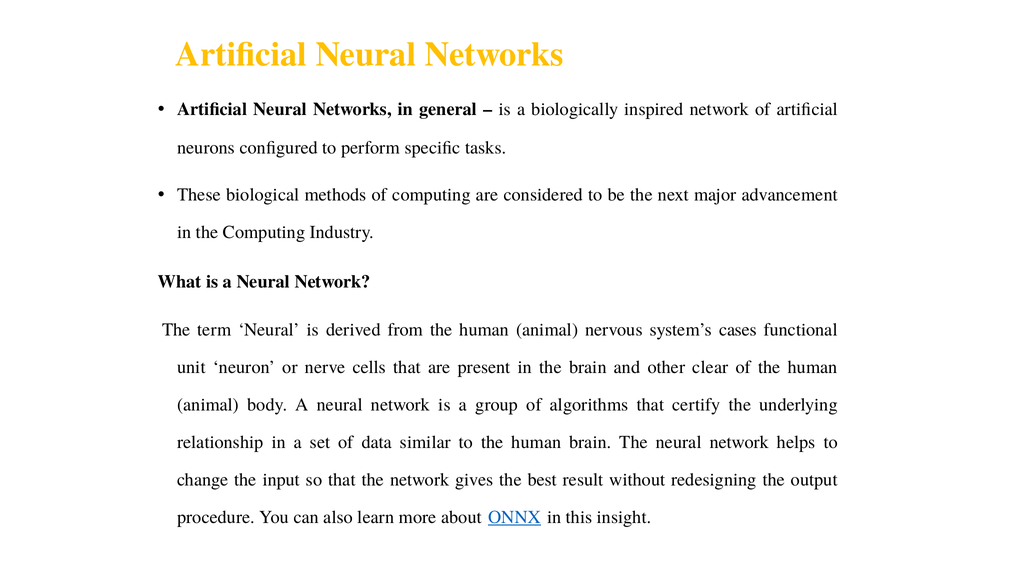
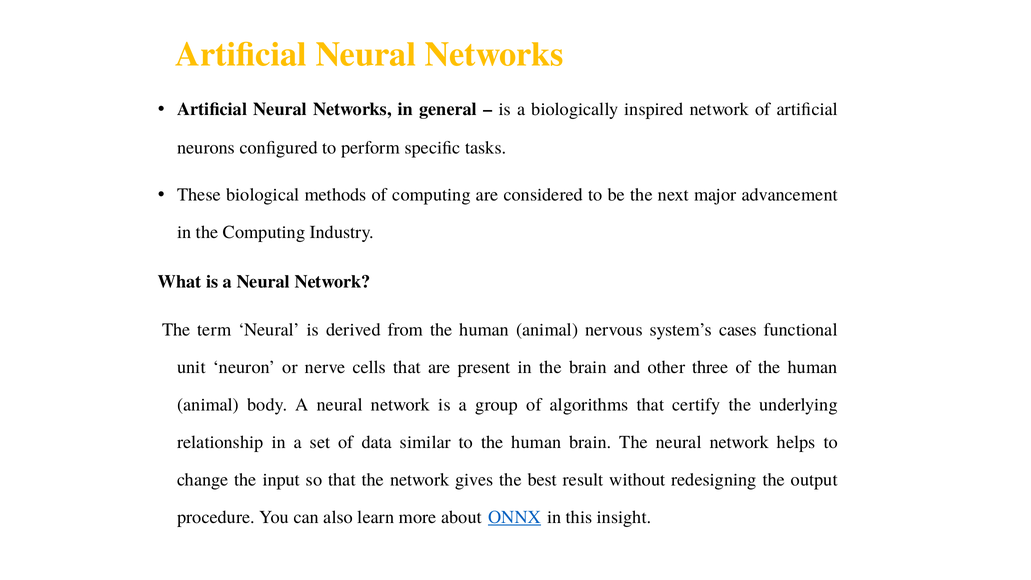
clear: clear -> three (710, 367)
